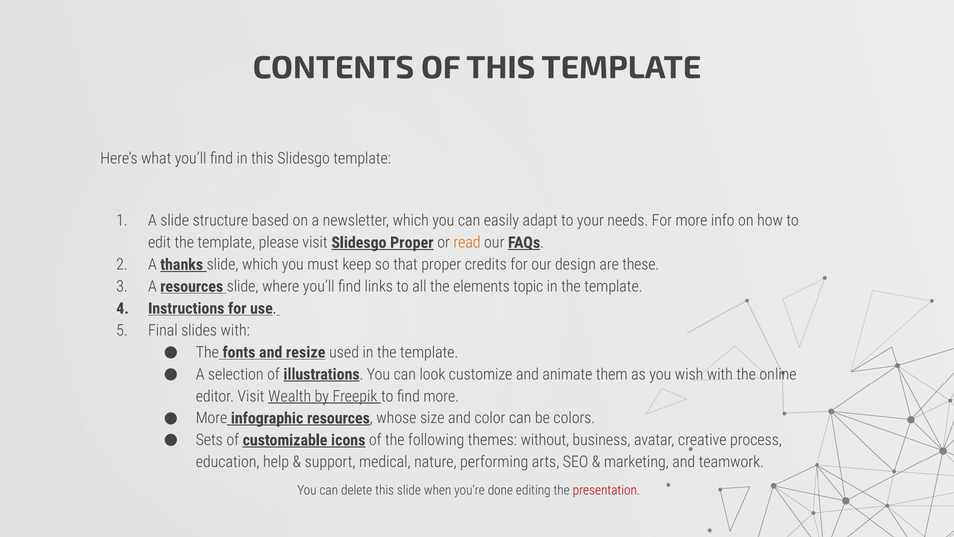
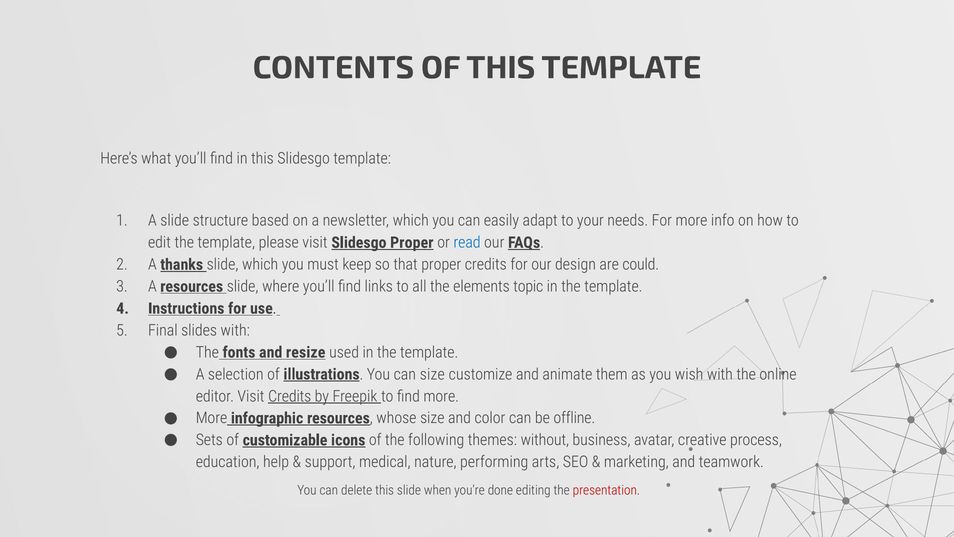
read colour: orange -> blue (467, 242)
these: these -> could (641, 264)
can look: look -> size (432, 374)
Visit Wealth: Wealth -> Credits (290, 396)
colors: colors -> offline (574, 418)
